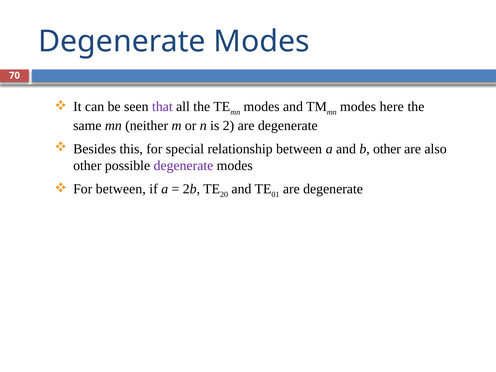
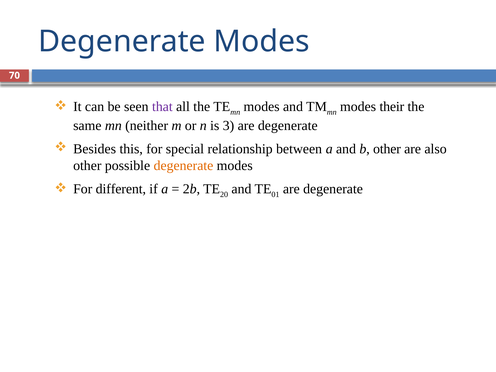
here: here -> their (392, 107)
2: 2 -> 3 (228, 126)
degenerate colour: purple -> orange (183, 166)
For between: between -> different (121, 189)
